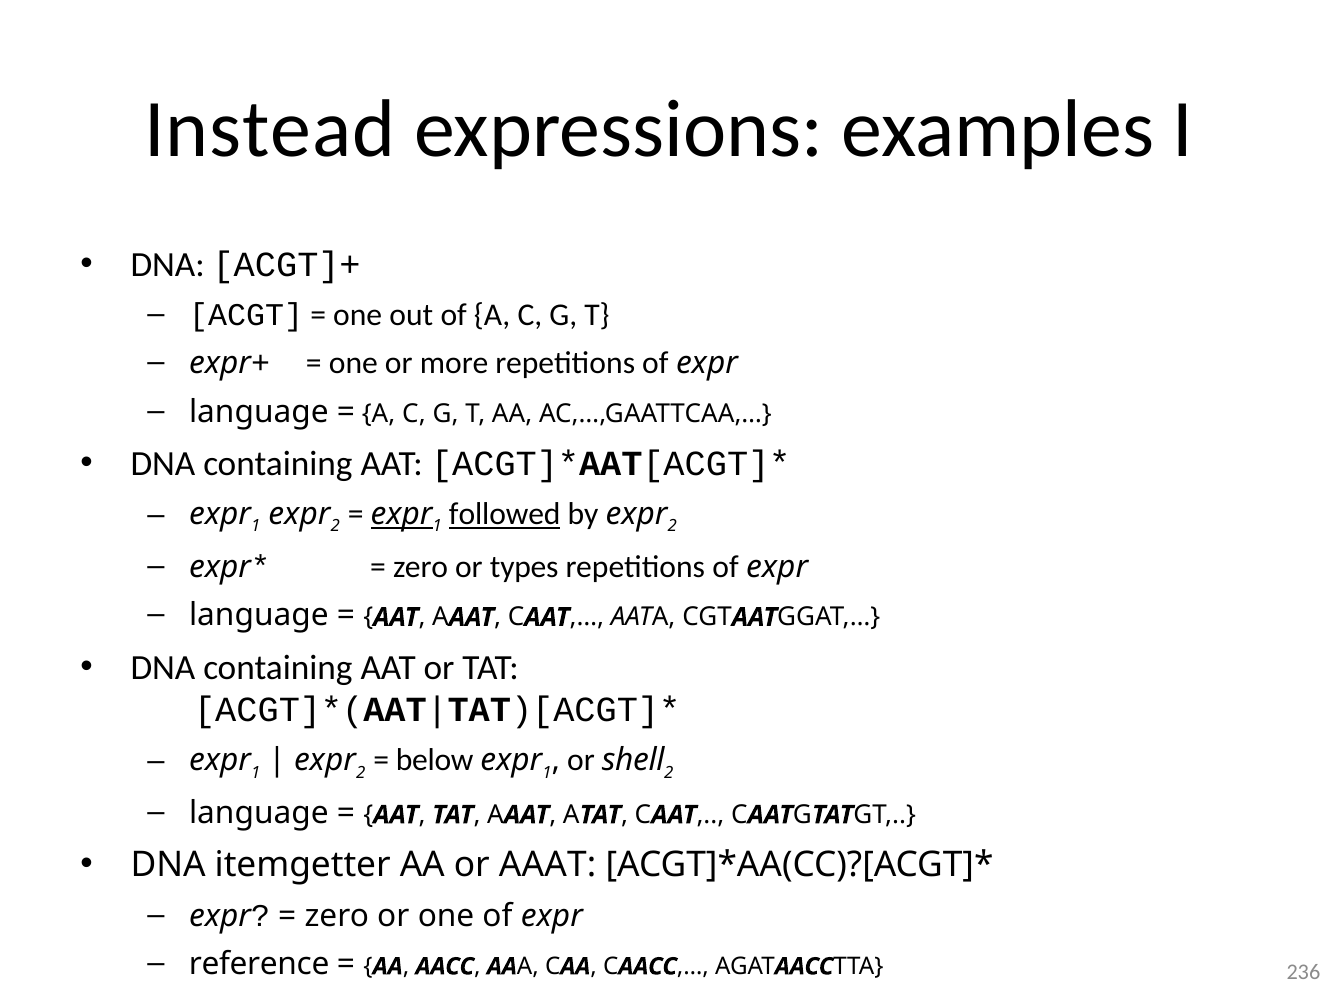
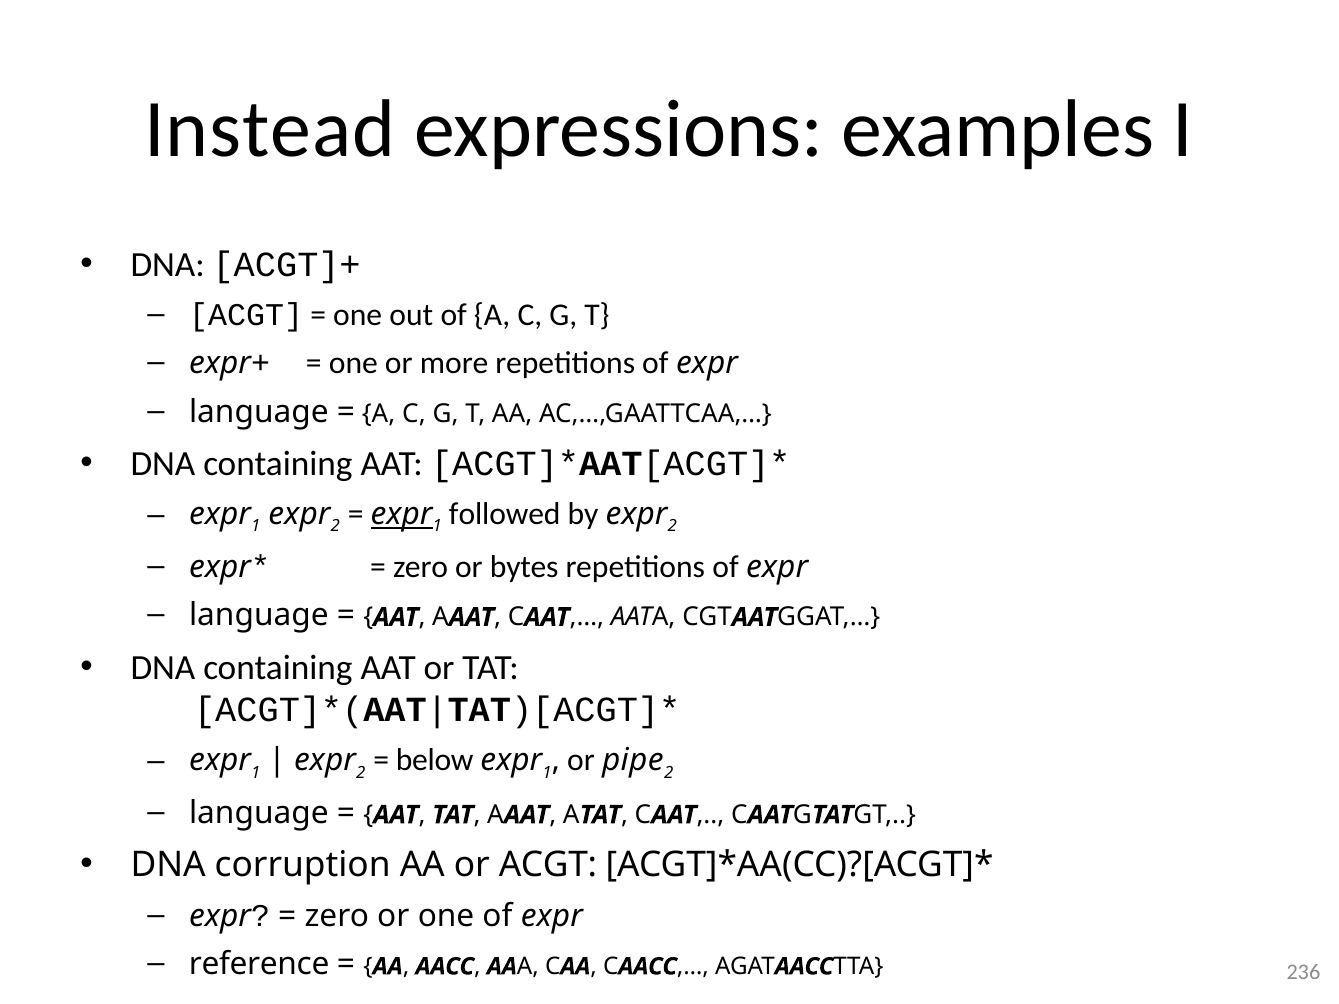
followed underline: present -> none (505, 515)
types: types -> bytes (524, 567)
shell: shell -> pipe (633, 761)
itemgetter: itemgetter -> corruption (303, 866)
or AAAT: AAAT -> ACGT (548, 866)
